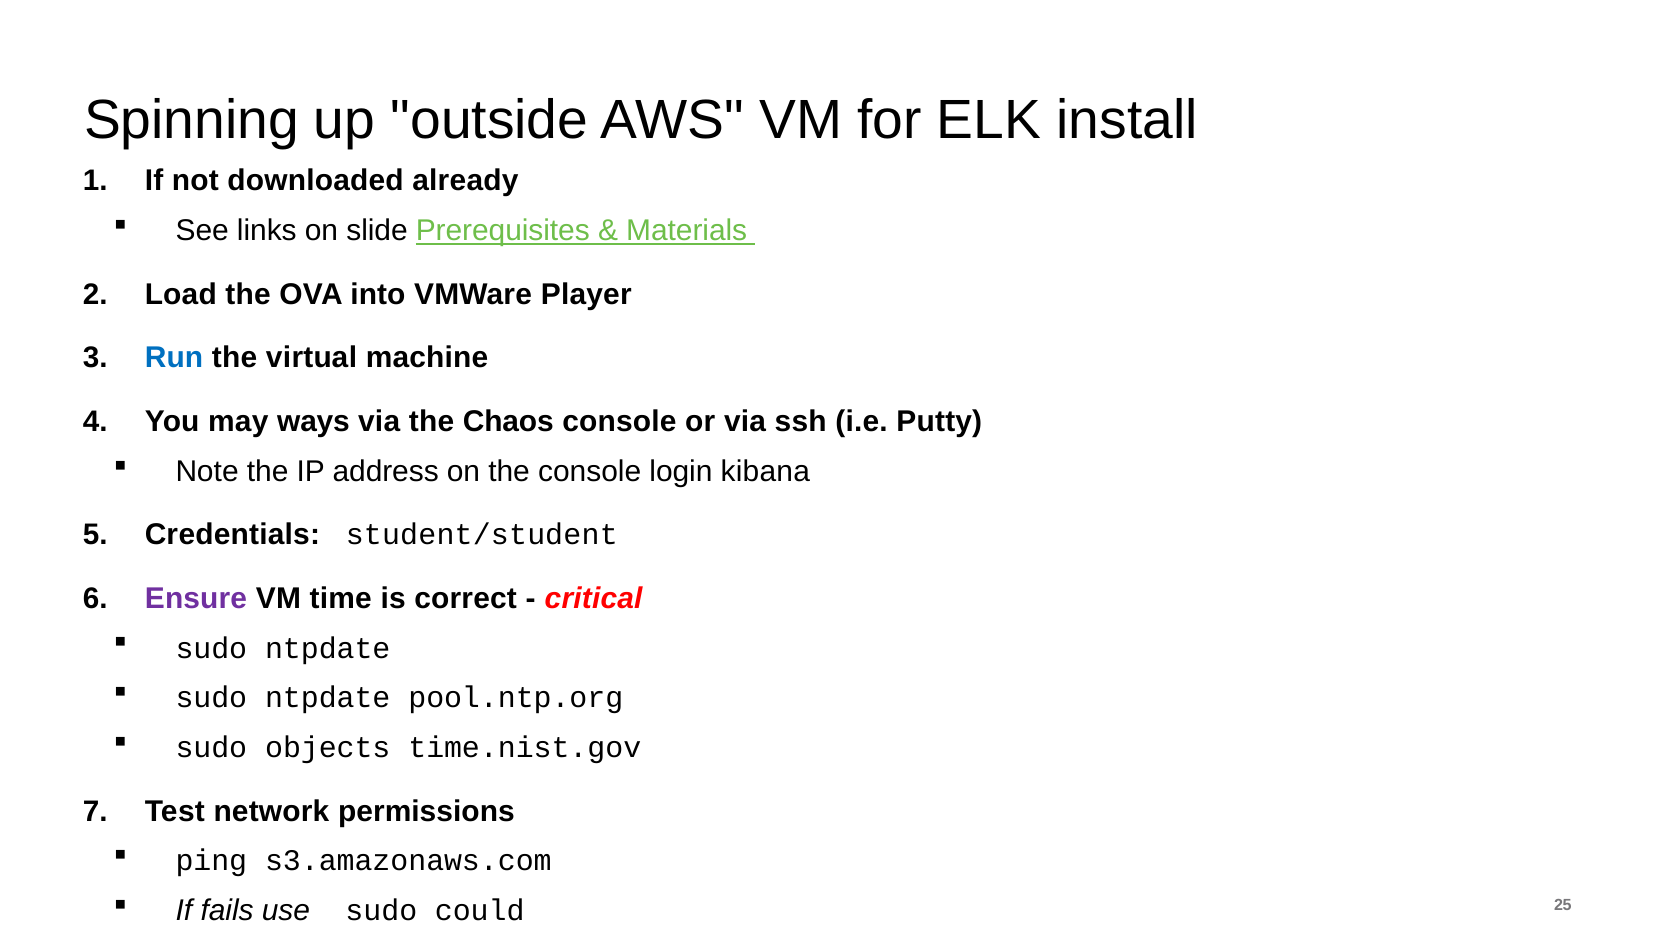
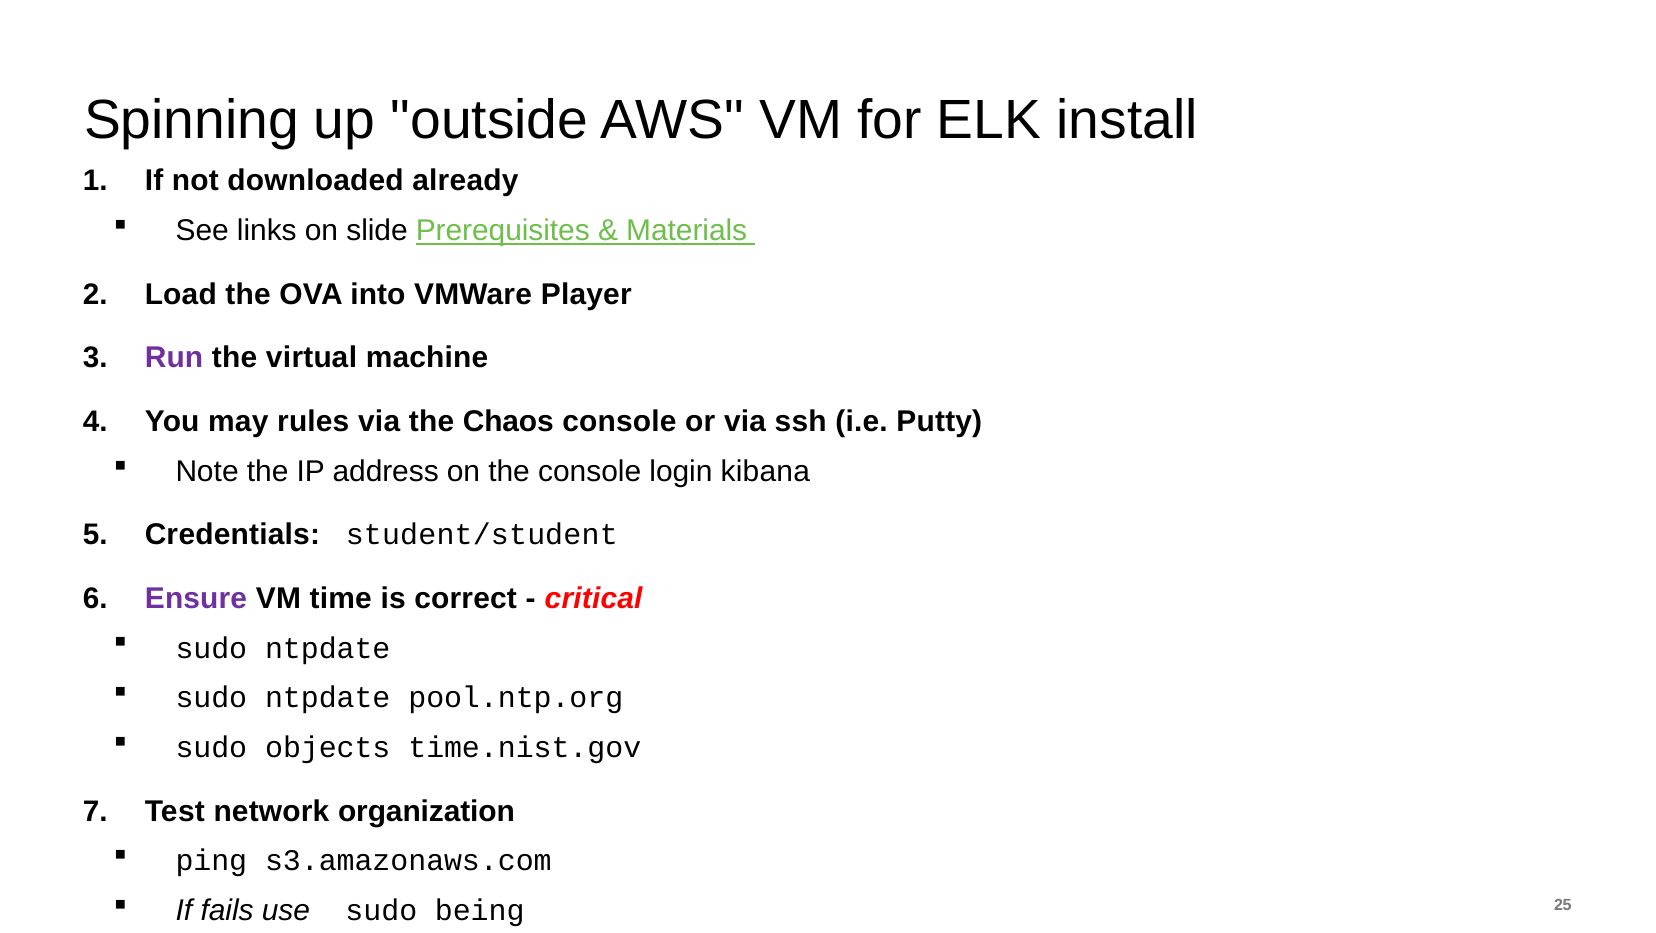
Run colour: blue -> purple (174, 358)
ways: ways -> rules (313, 421)
permissions: permissions -> organization (426, 811)
could: could -> being (480, 910)
